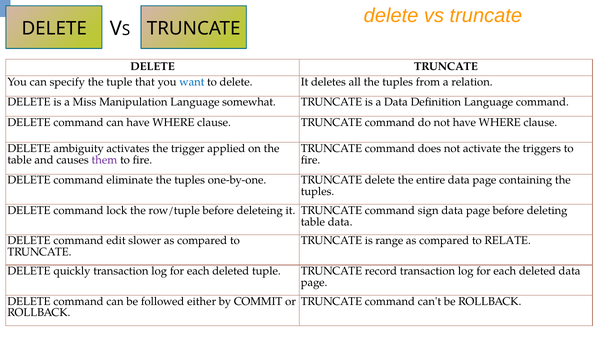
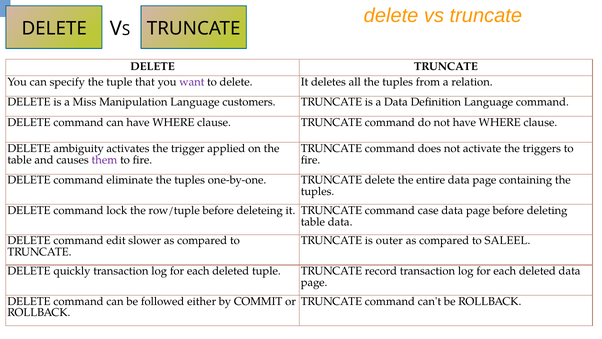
want colour: blue -> purple (192, 82)
somewhat: somewhat -> customers (249, 102)
sign: sign -> case (428, 210)
range: range -> outer (389, 240)
RELATE: RELATE -> SALEEL (508, 240)
